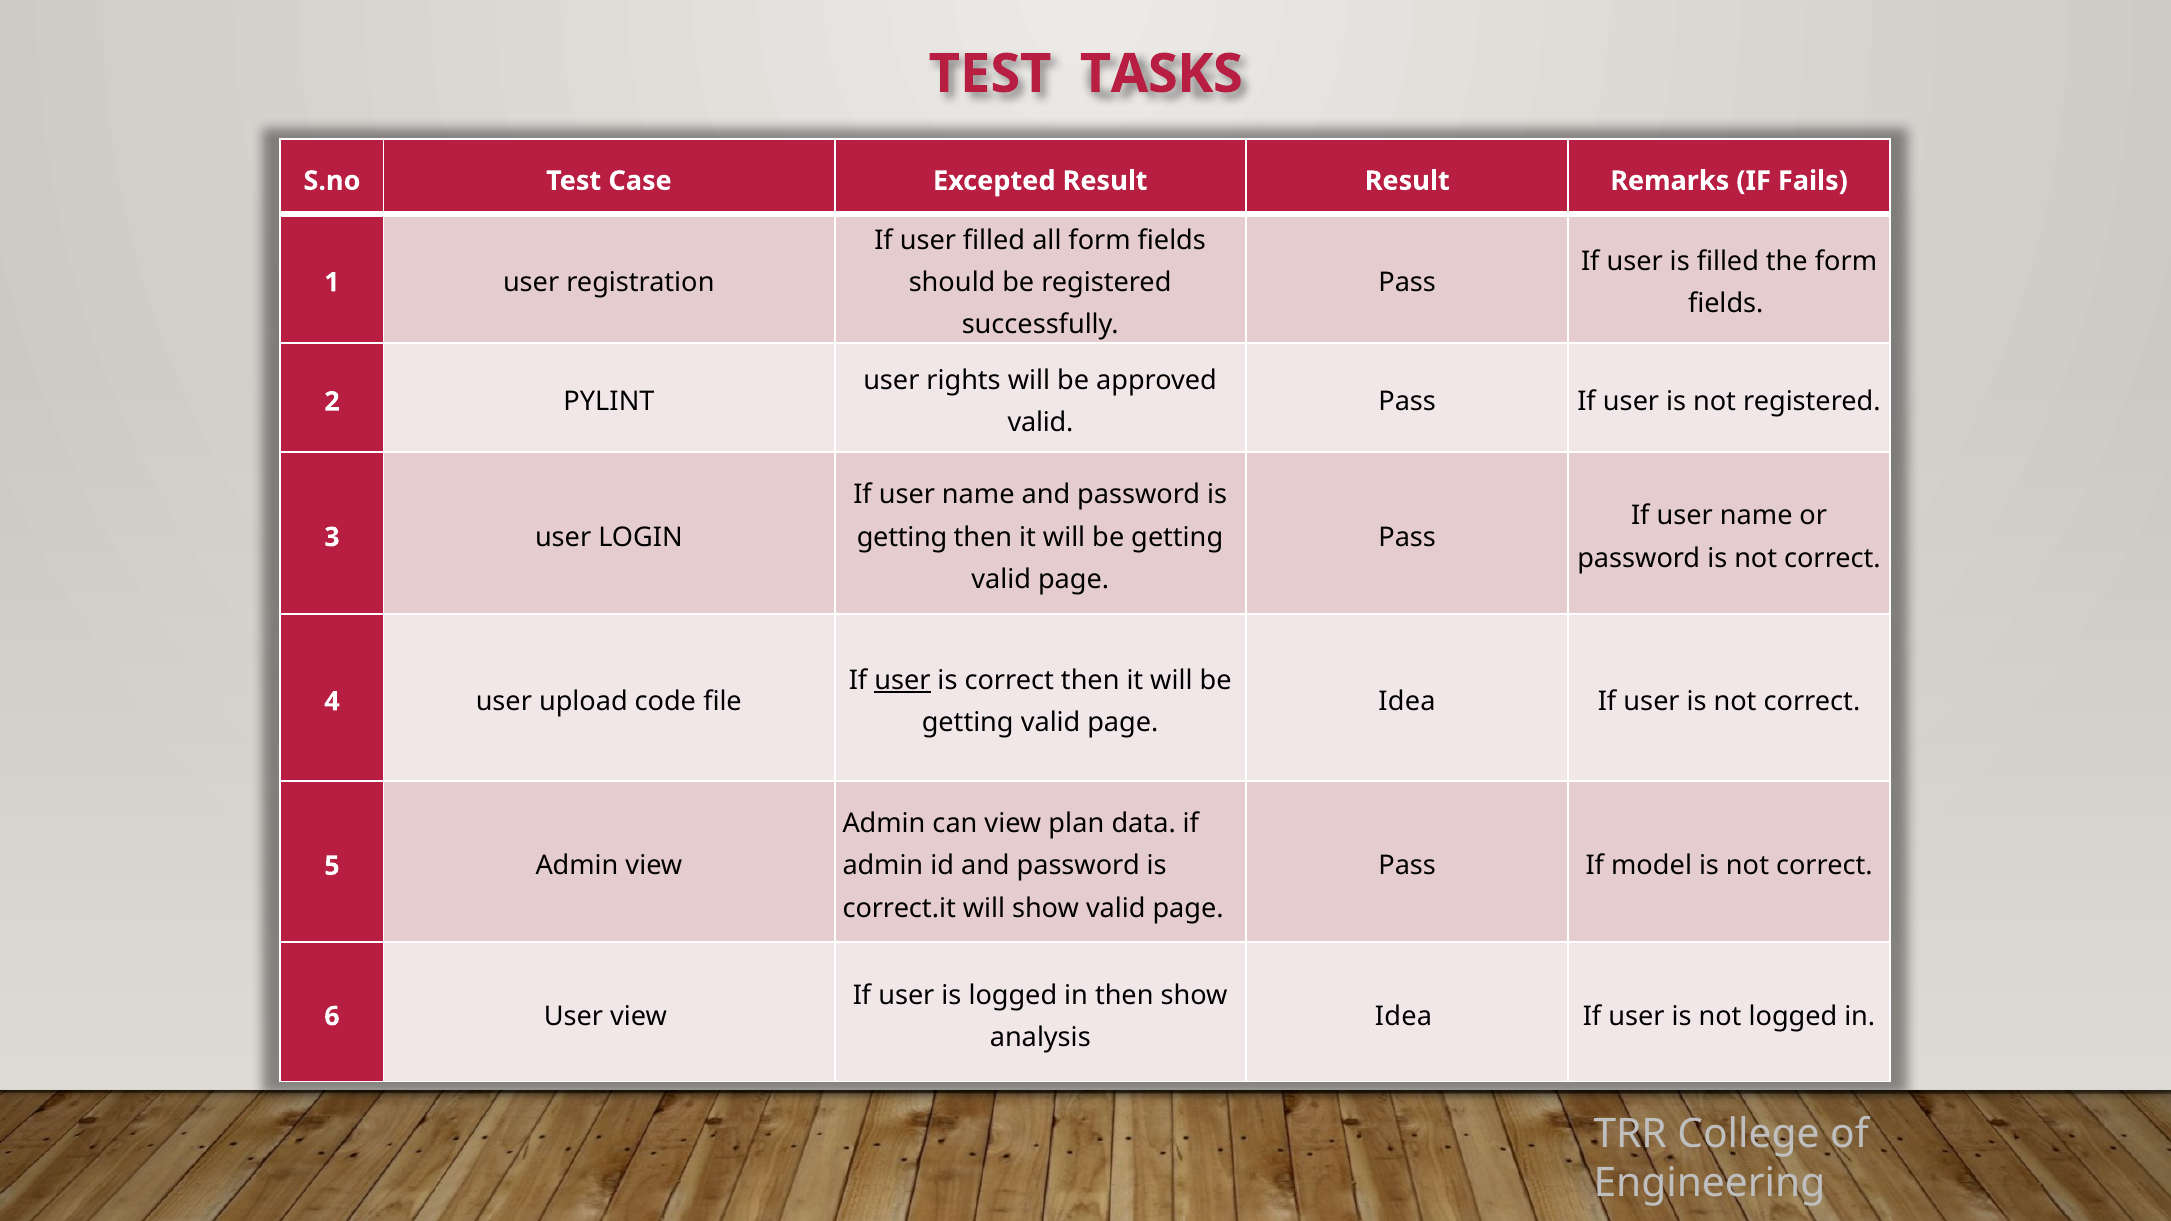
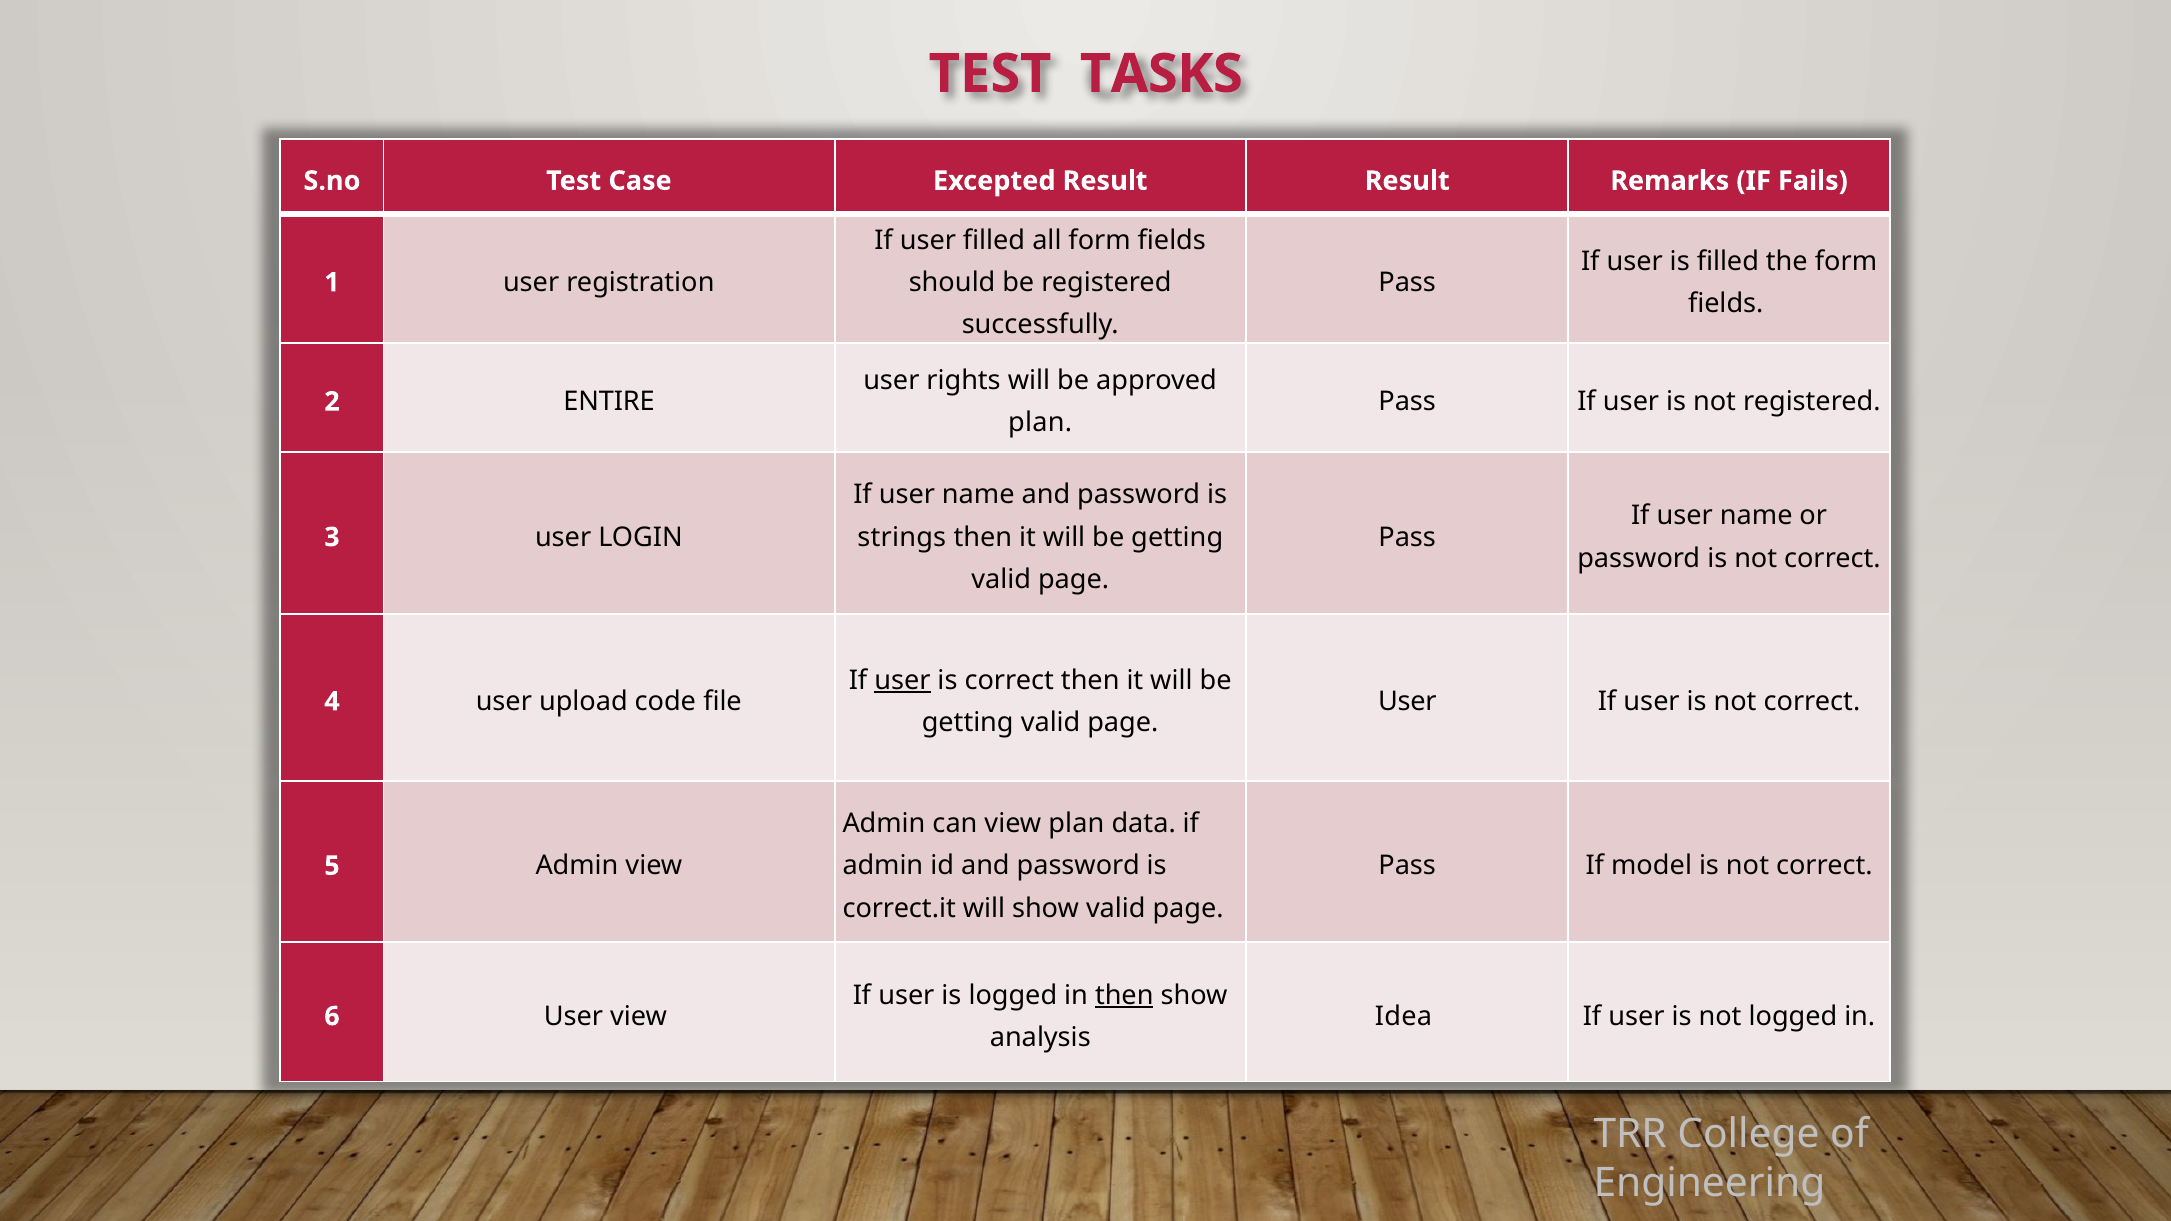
PYLINT: PYLINT -> ENTIRE (609, 402)
valid: valid -> plan (1040, 423)
getting: getting -> strings (902, 537)
Idea: Idea -> User (1407, 702)
then underline: none -> present (1124, 995)
